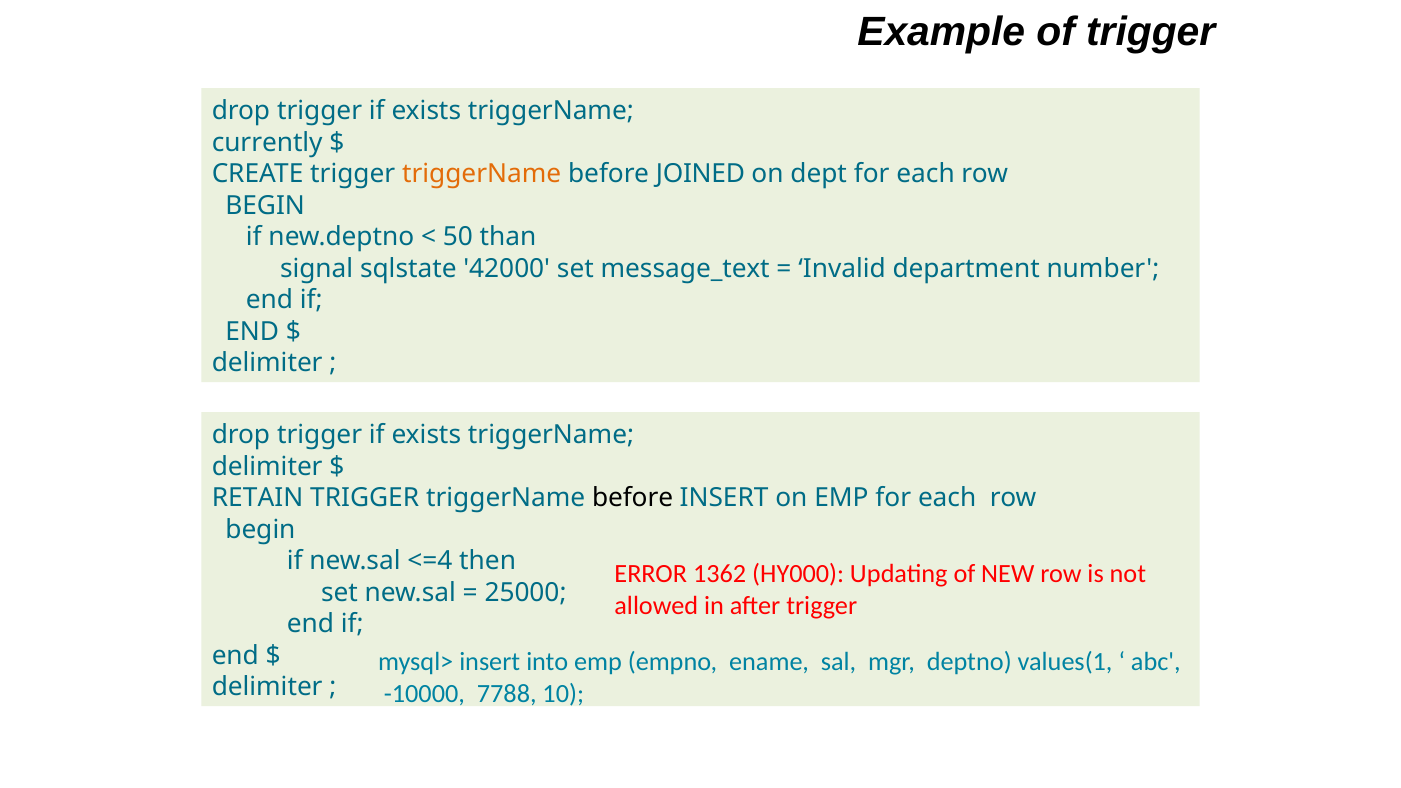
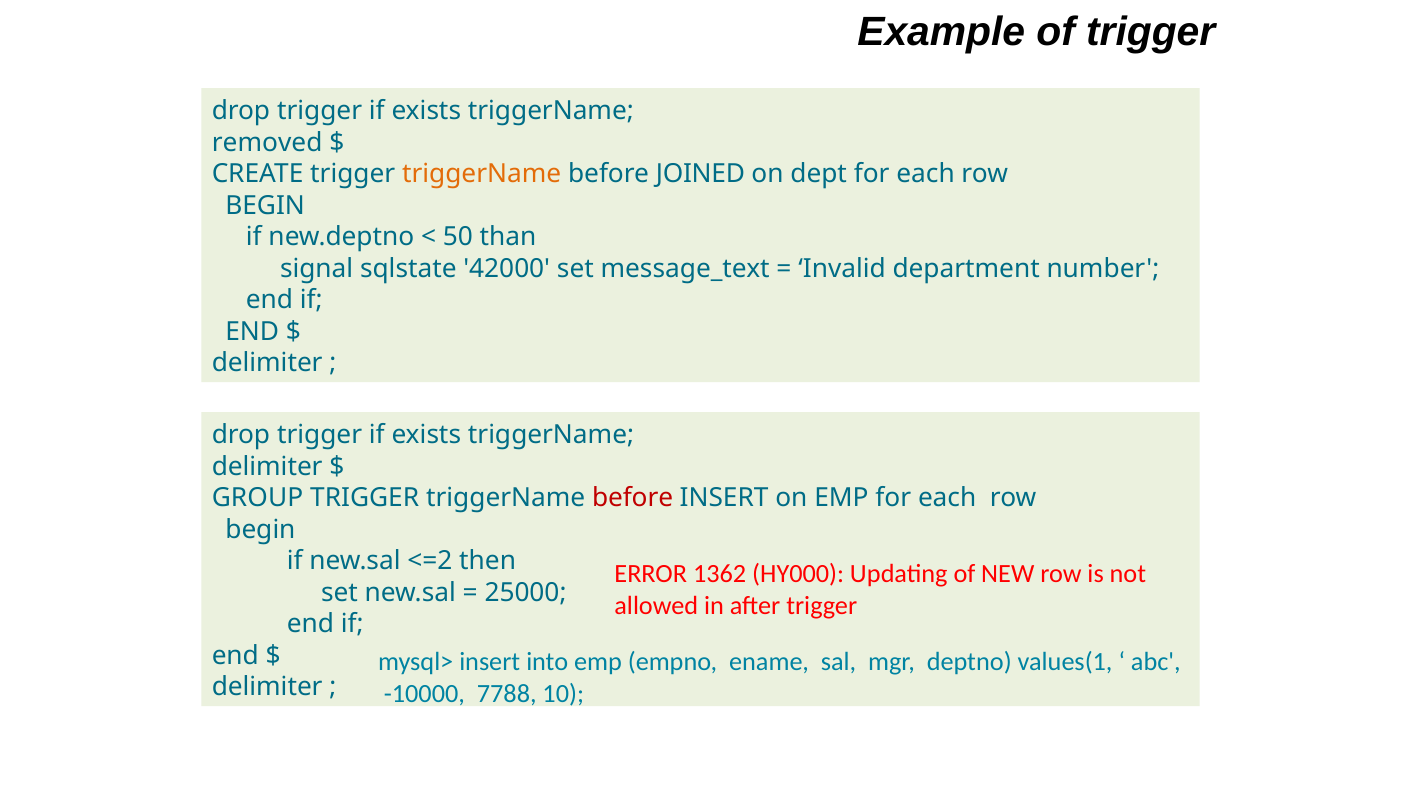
currently: currently -> removed (267, 142)
RETAIN: RETAIN -> GROUP (258, 498)
before colour: black -> red (633, 498)
<=4: <=4 -> <=2 (430, 561)
